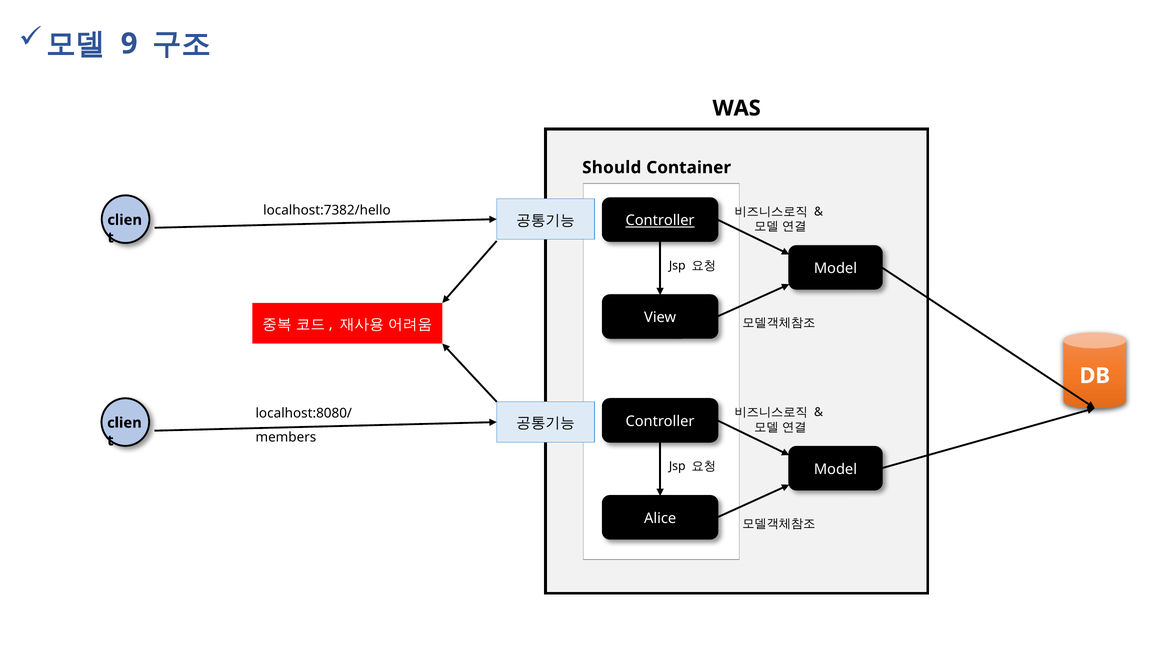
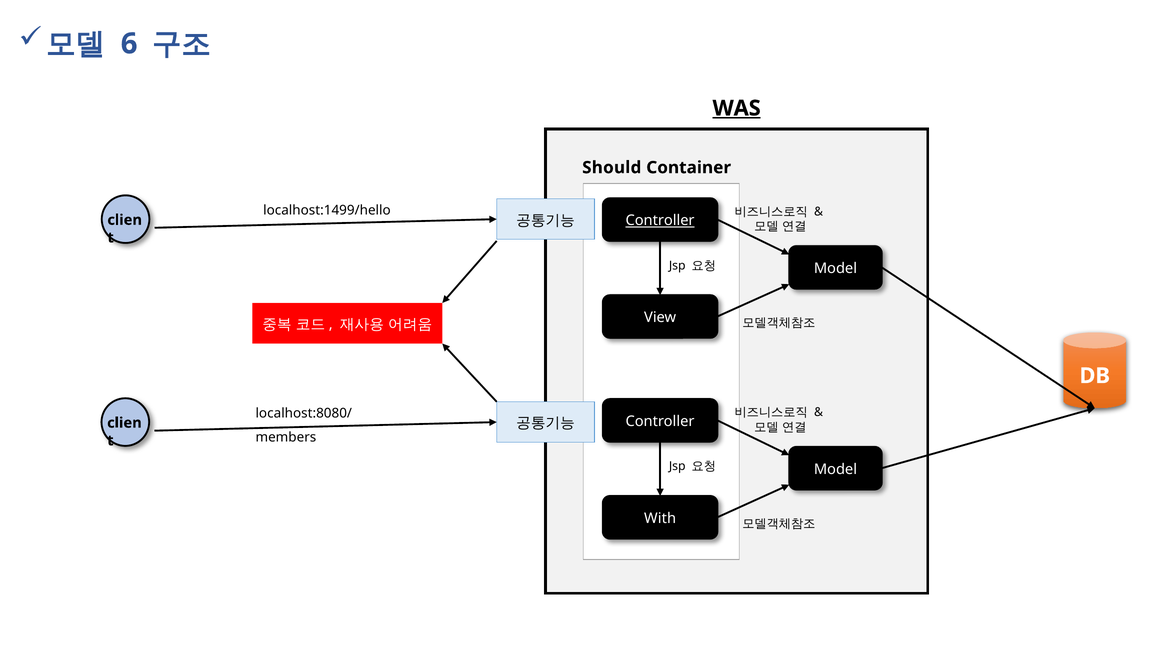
9: 9 -> 6 (129, 44)
WAS underline: none -> present (737, 108)
localhost:7382/hello: localhost:7382/hello -> localhost:1499/hello (327, 210)
Alice: Alice -> With (660, 518)
